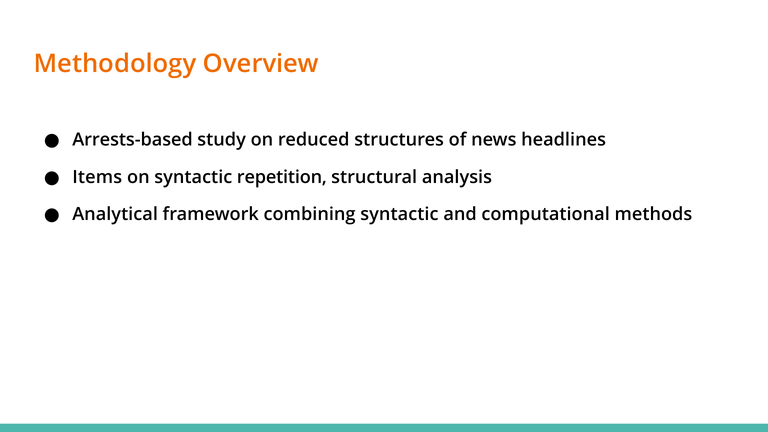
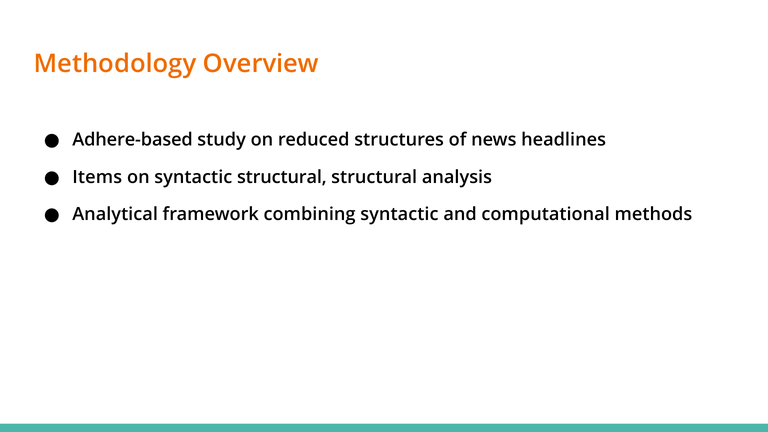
Arrests-based: Arrests-based -> Adhere-based (133, 140)
syntactic repetition: repetition -> structural (282, 177)
